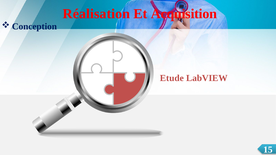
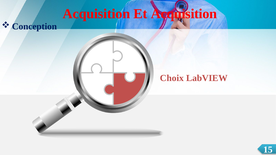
Réalisation: Réalisation -> Acquisition (96, 14)
Etude: Etude -> Choix (172, 78)
